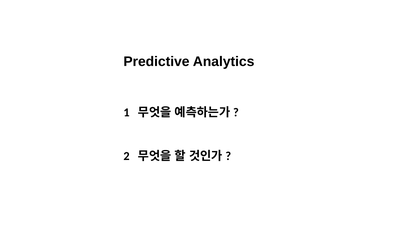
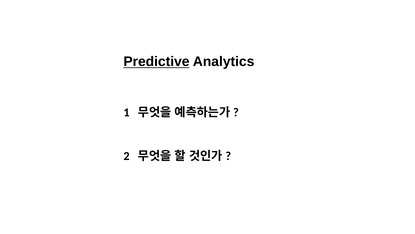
Predictive underline: none -> present (156, 62)
